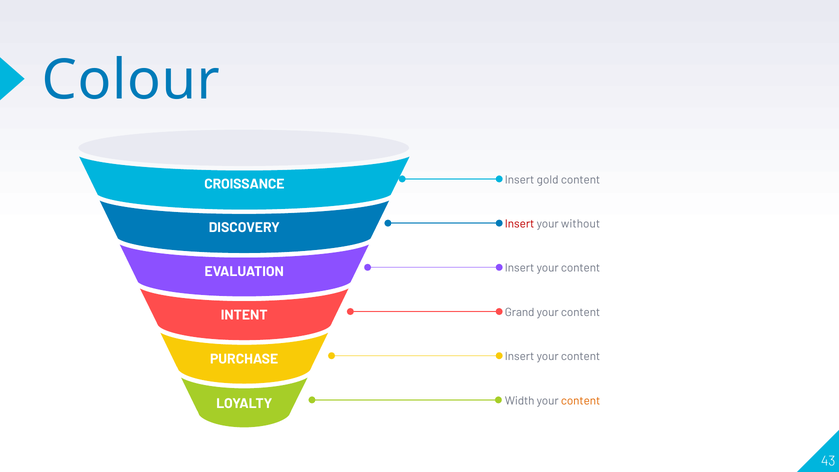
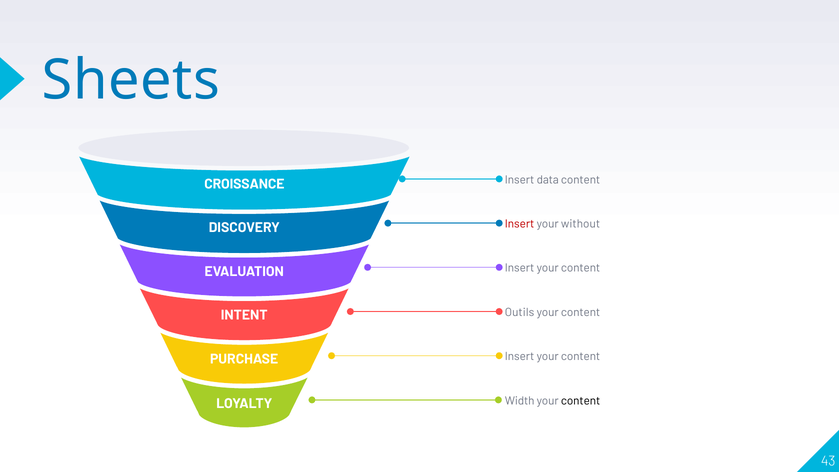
Colour: Colour -> Sheets (131, 80)
gold: gold -> data (548, 180)
Grand: Grand -> Outils (520, 312)
content colour: orange -> black (581, 401)
